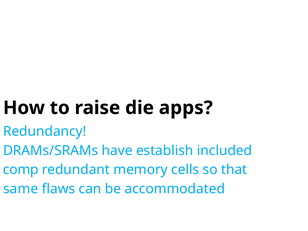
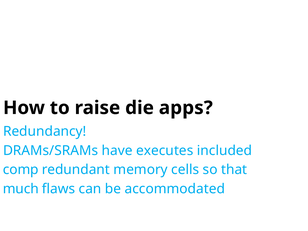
establish: establish -> executes (165, 150)
same: same -> much (21, 189)
